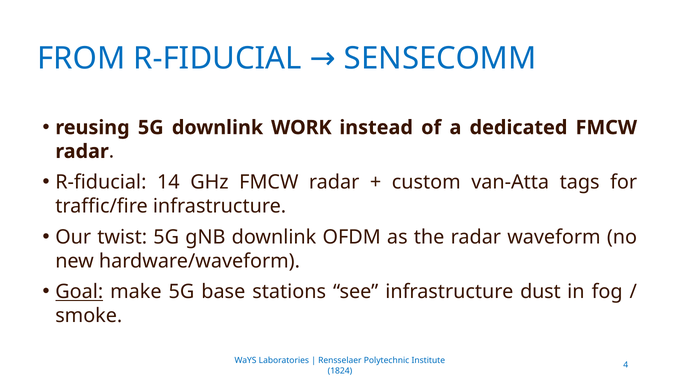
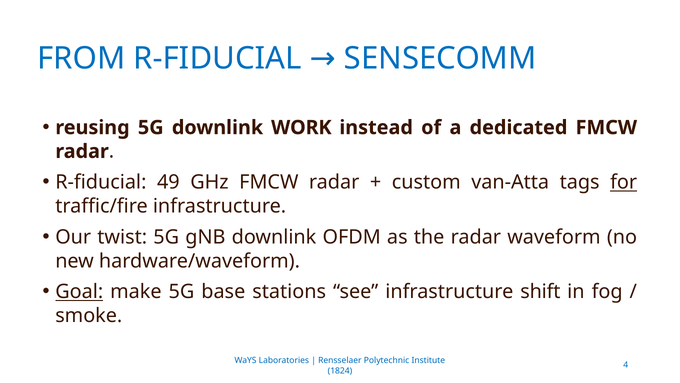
14: 14 -> 49 (168, 182)
for underline: none -> present (624, 182)
dust: dust -> shift (540, 292)
